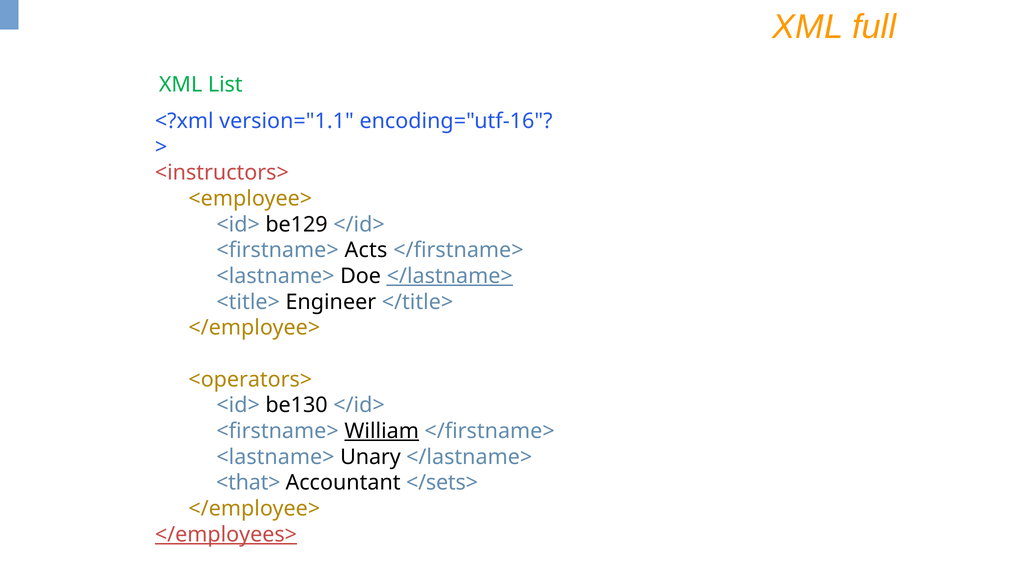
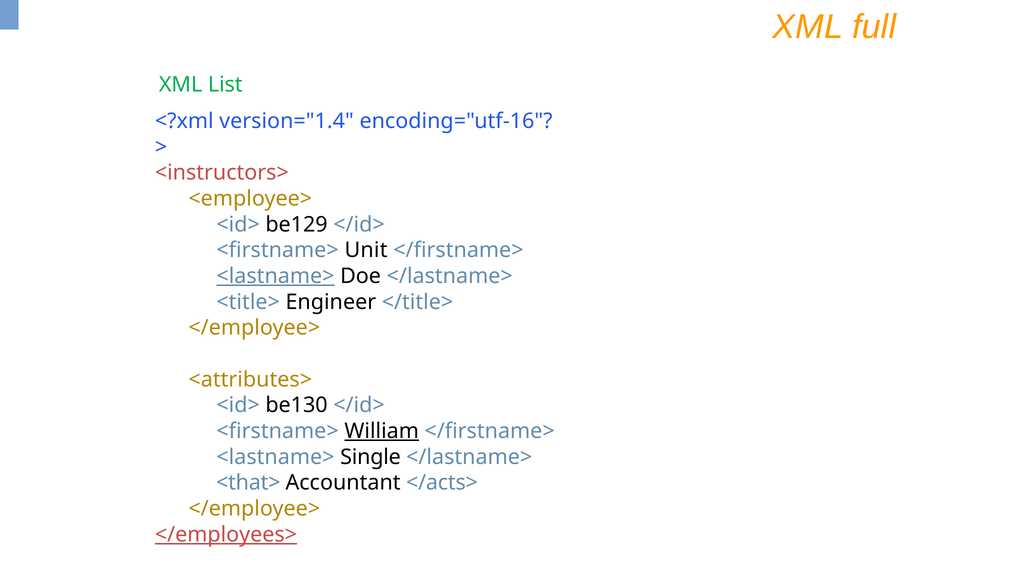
version="1.1: version="1.1 -> version="1.4 (287, 121)
Acts: Acts -> Unit (366, 250)
<lastname> underline: none -> present (275, 276)
</lastname> underline: present -> none (450, 276)
<operators>: <operators> -> <attributes> (250, 379)
Unary: Unary -> Single (371, 457)
</sets>: </sets> -> </acts> (442, 483)
